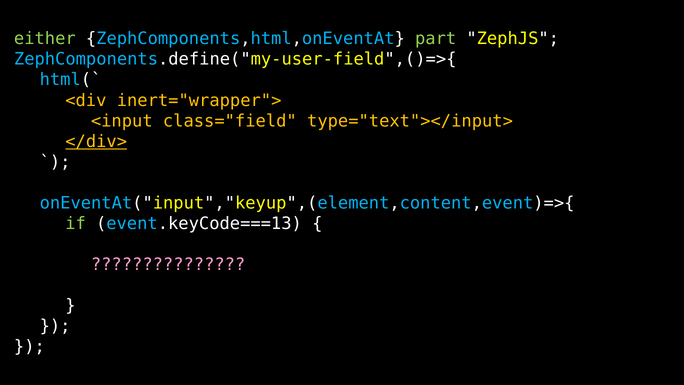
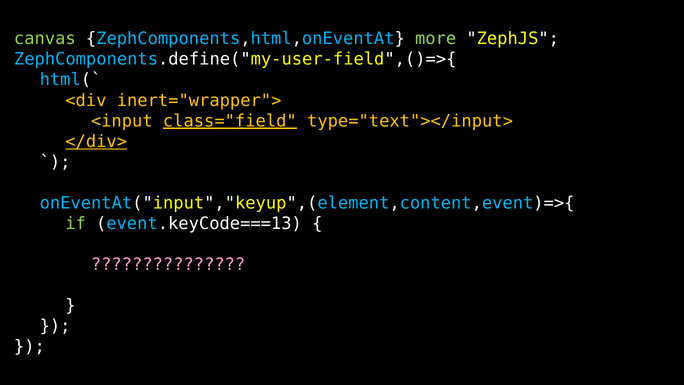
either: either -> canvas (45, 39)
part: part -> more (436, 39)
class="field underline: none -> present (230, 121)
